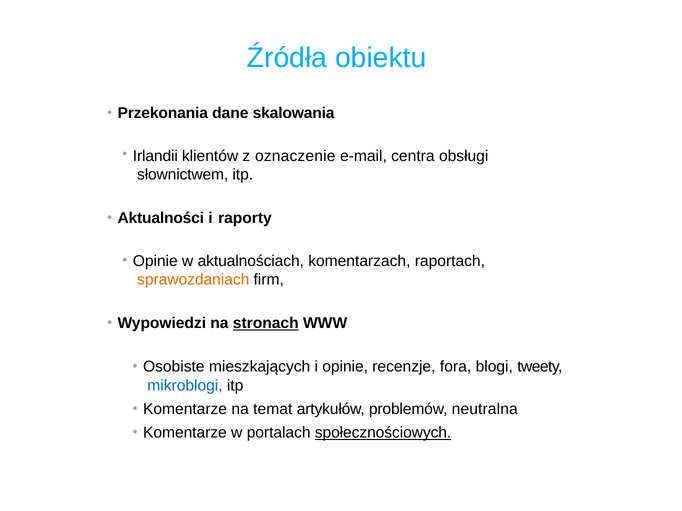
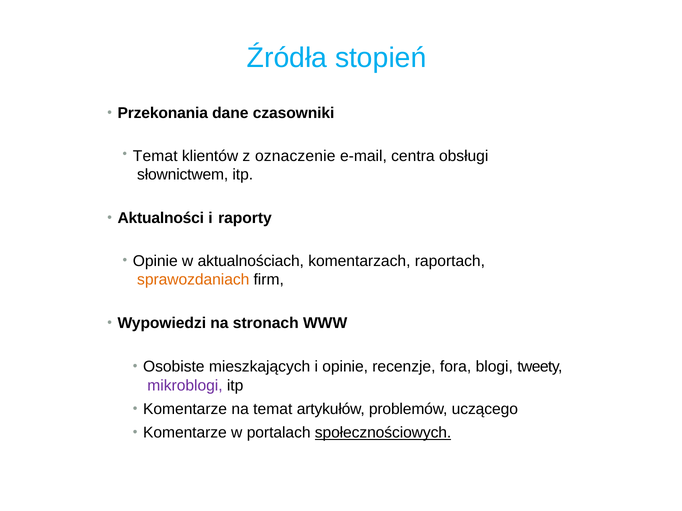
obiektu: obiektu -> stopień (381, 58)
skalowania: skalowania -> czasowniki (294, 113)
Irlandii: Irlandii -> Temat (155, 156)
stronach underline: present -> none (266, 323)
mikroblogi colour: blue -> purple (185, 386)
neutralna: neutralna -> uczącego (485, 410)
